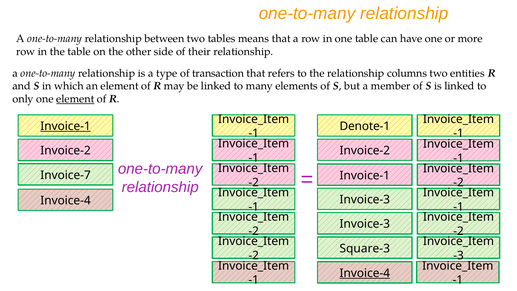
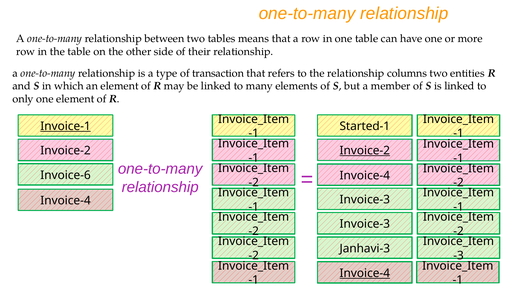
element underline: present -> none (75, 99)
Denote-1: Denote-1 -> Started-1 (365, 126)
Invoice-2 underline: none -> present (365, 151)
Invoice-7: Invoice-7 -> Invoice-6 (66, 175)
Invoice-1: Invoice-1 -> Invoice-4 (365, 175)
Square-3: Square-3 -> Janhavi-3 (365, 248)
